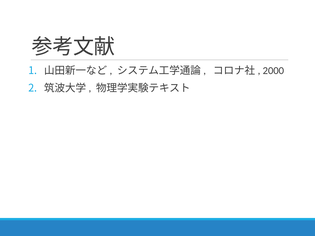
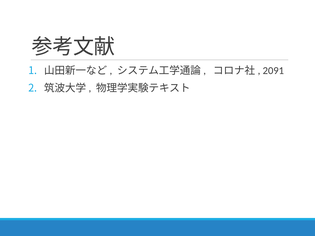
2000: 2000 -> 2091 (273, 71)
